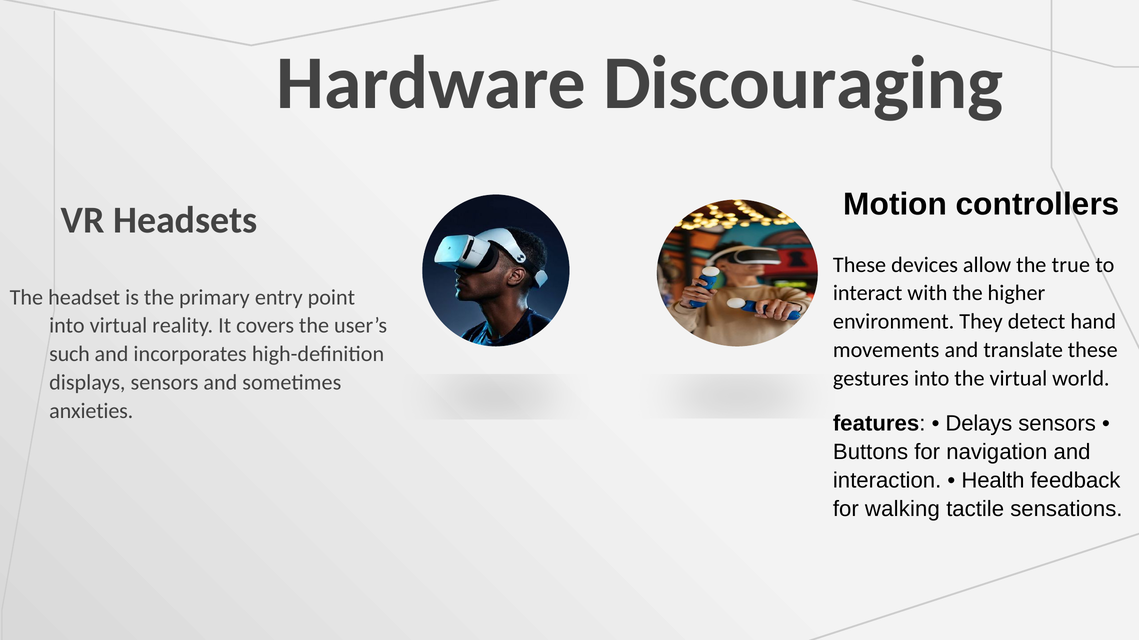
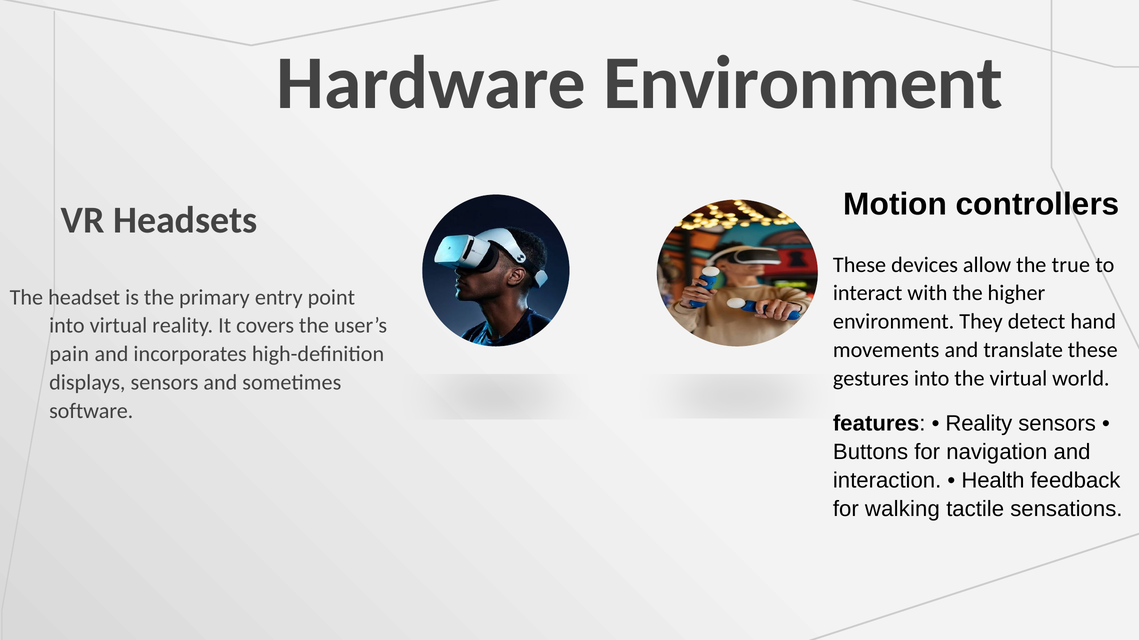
Hardware Discouraging: Discouraging -> Environment (803, 84)
such: such -> pain (69, 354)
anxieties: anxieties -> software (91, 411)
Delays: Delays -> Reality (979, 424)
